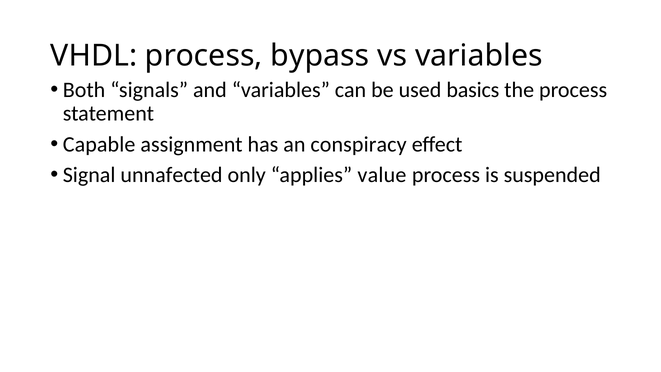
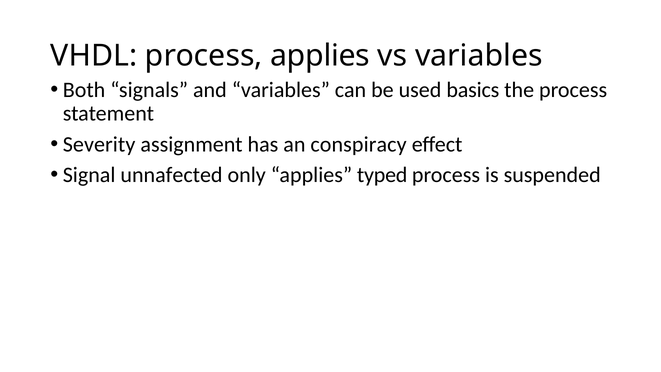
process bypass: bypass -> applies (320, 56)
Capable: Capable -> Severity (99, 144)
value: value -> typed (382, 175)
